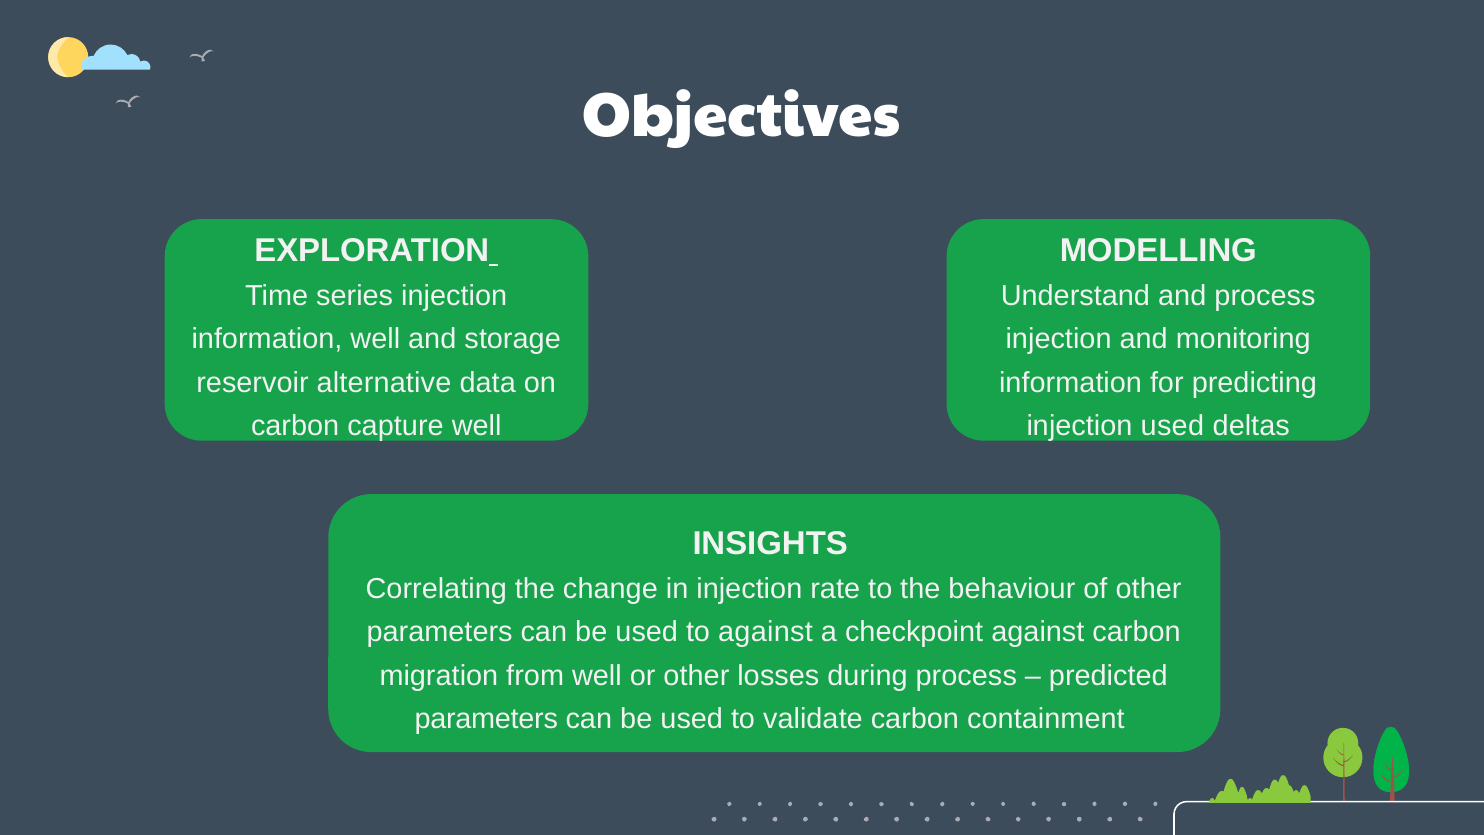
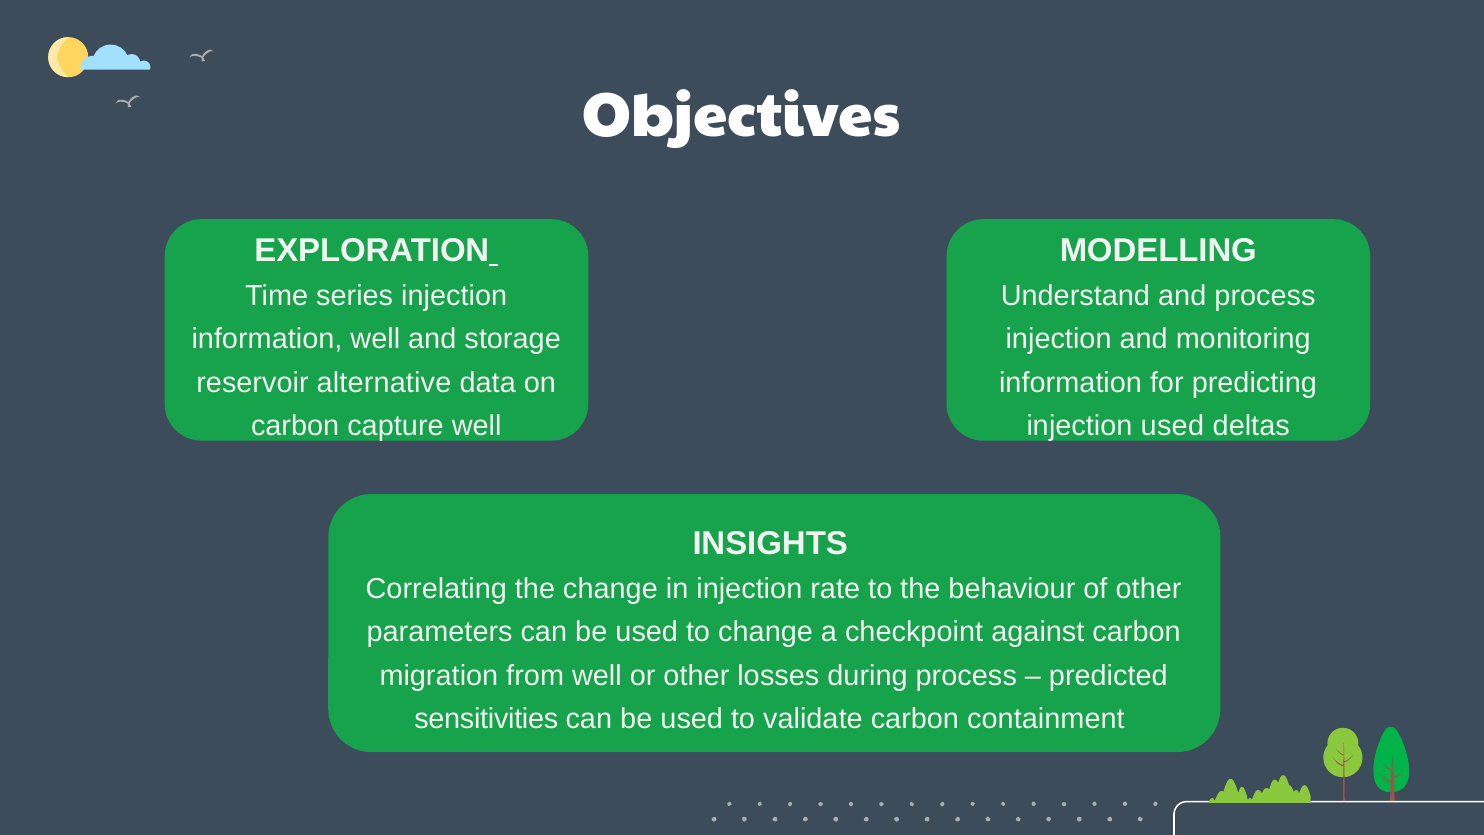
to against: against -> change (766, 632)
parameters: parameters -> sensitivities (486, 719)
